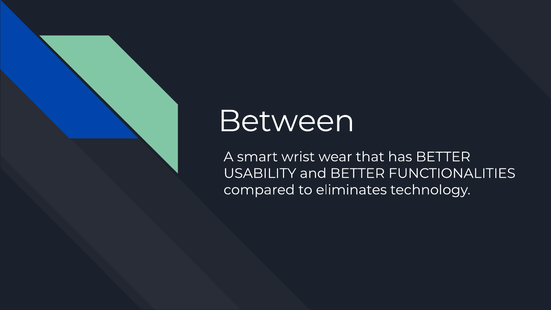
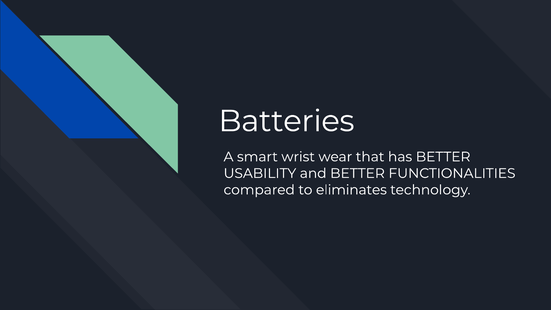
Between: Between -> Batteries (286, 121)
